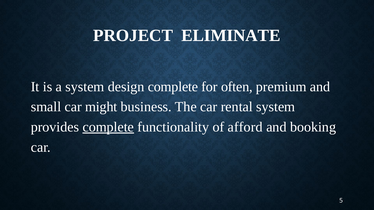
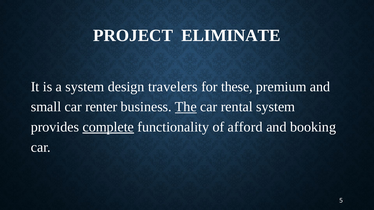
design complete: complete -> travelers (173, 87)
often: often -> these (237, 87)
might: might -> renter (101, 107)
The underline: none -> present (186, 107)
